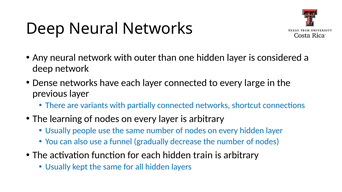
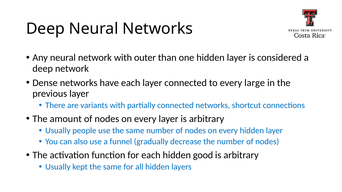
learning: learning -> amount (66, 119)
train: train -> good (203, 155)
